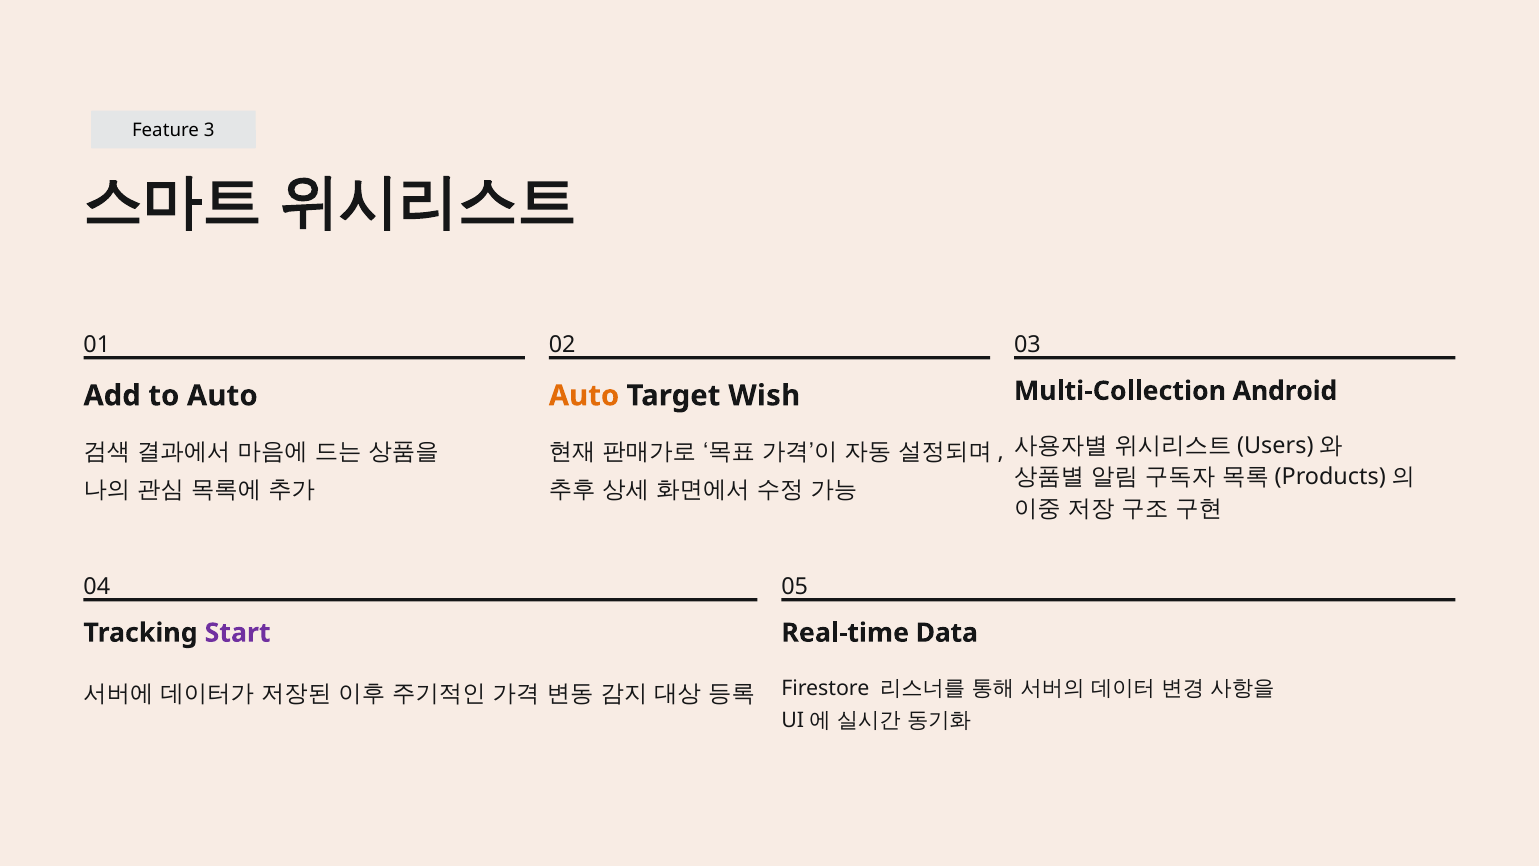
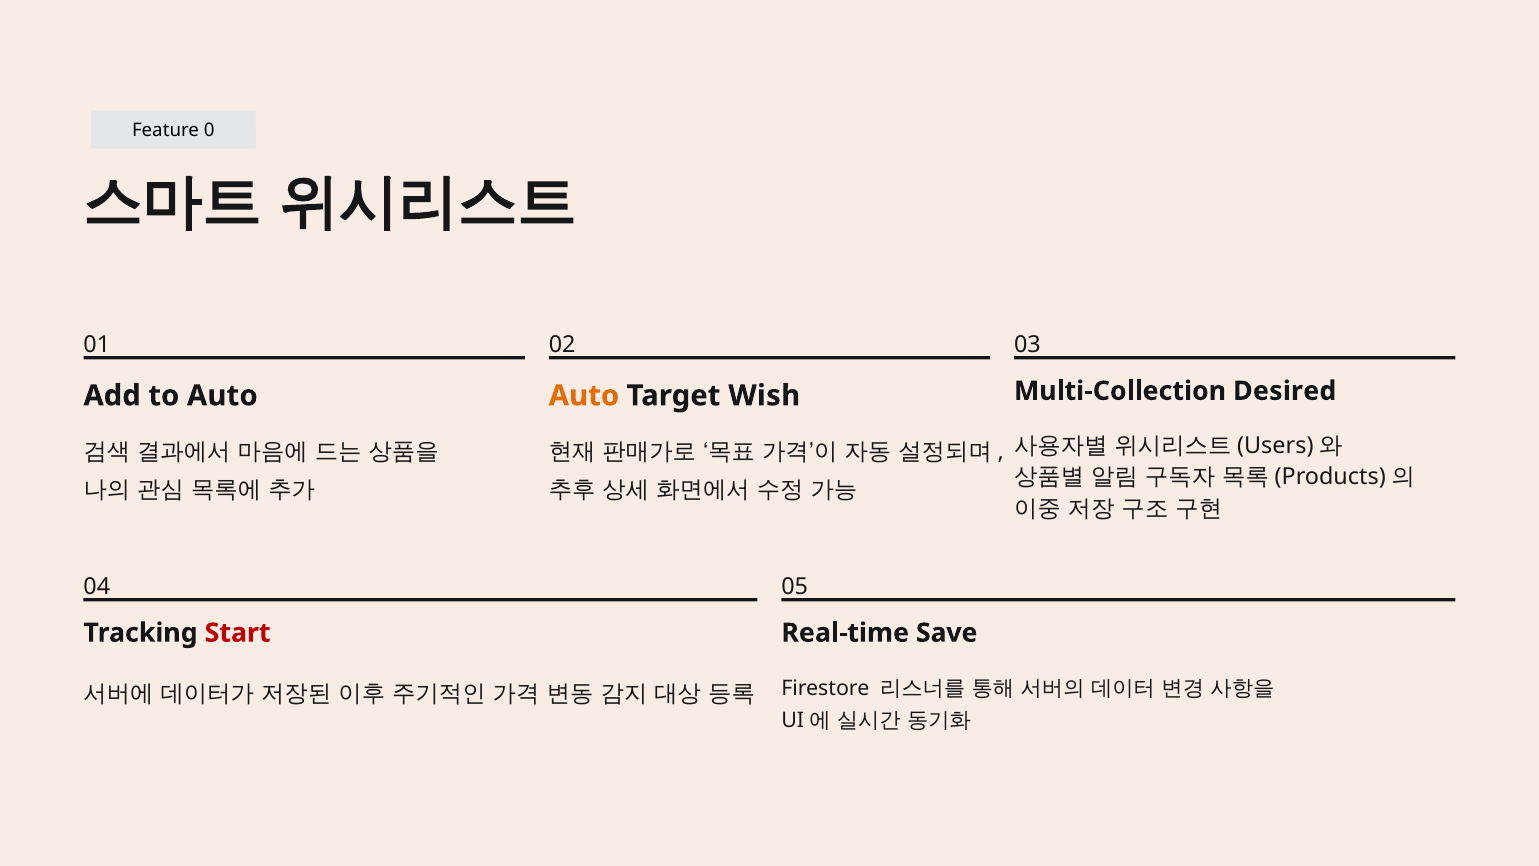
3: 3 -> 0 (209, 131)
Android: Android -> Desired (1285, 391)
Start colour: purple -> red (238, 633)
Data: Data -> Save (947, 633)
